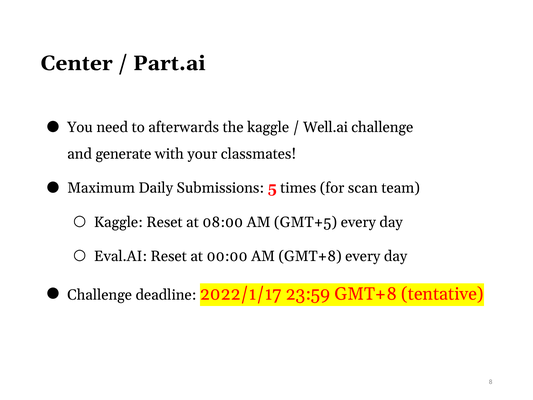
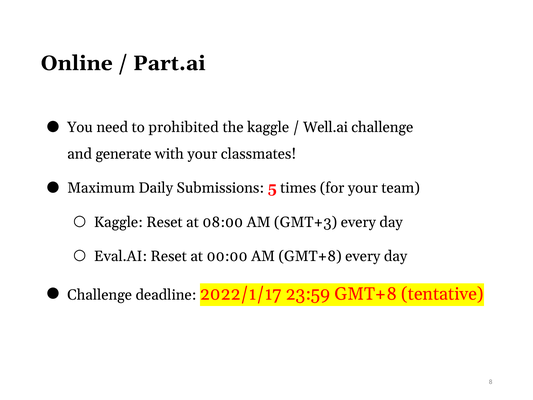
Center: Center -> Online (77, 63)
afterwards: afterwards -> prohibited (184, 127)
for scan: scan -> your (363, 188)
GMT+5: GMT+5 -> GMT+3 (306, 222)
